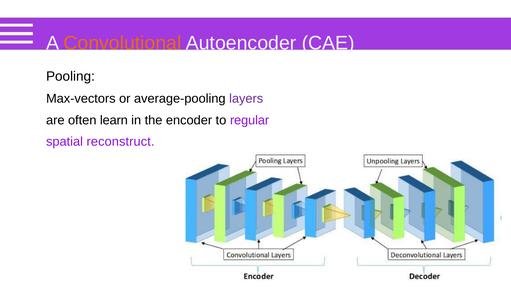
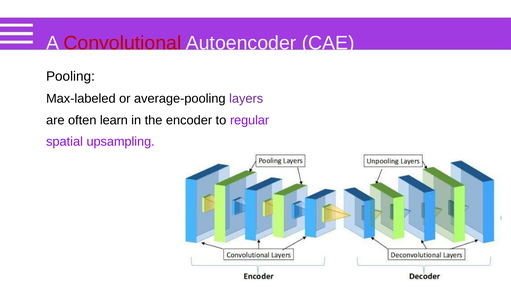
Convolutional colour: orange -> red (122, 43)
Max-vectors: Max-vectors -> Max-labeled (81, 99)
reconstruct: reconstruct -> upsampling (121, 142)
